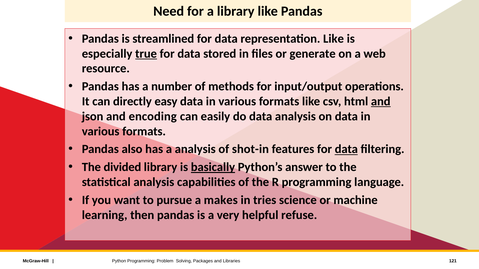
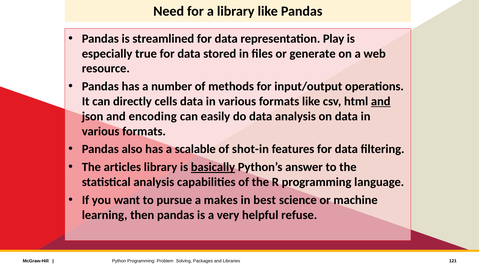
representation Like: Like -> Play (334, 39)
true underline: present -> none (146, 54)
easy: easy -> cells (166, 102)
a analysis: analysis -> scalable (195, 149)
data underline: present -> none (346, 149)
divided: divided -> articles (122, 167)
tries: tries -> best (265, 200)
